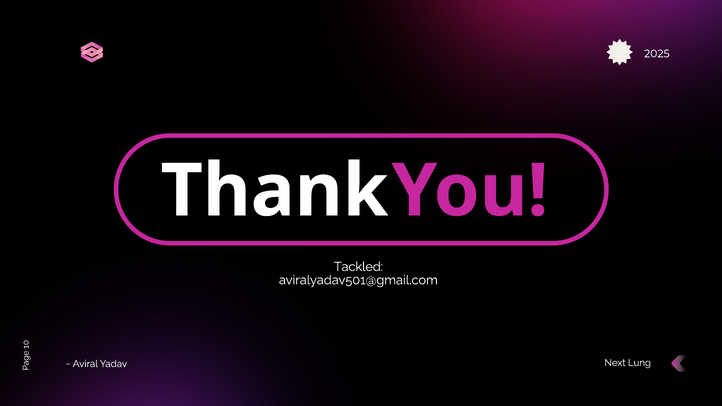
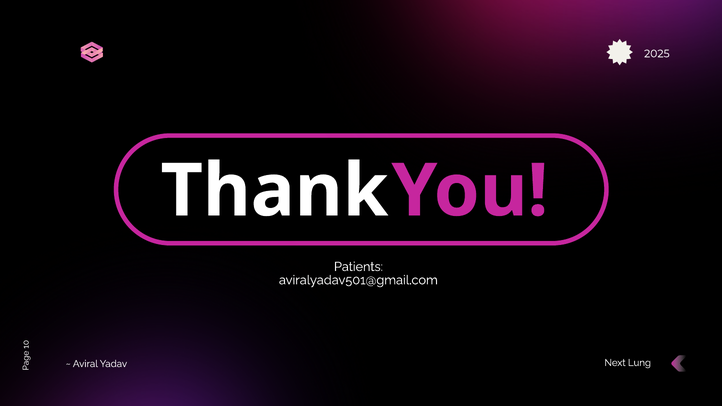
Tackled: Tackled -> Patients (358, 267)
